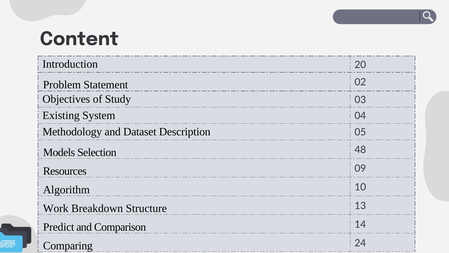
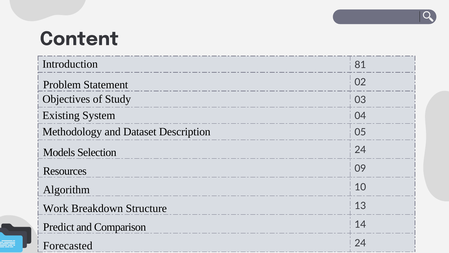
20: 20 -> 81 (360, 65)
Selection 48: 48 -> 24 (360, 150)
Comparing: Comparing -> Forecasted (68, 245)
